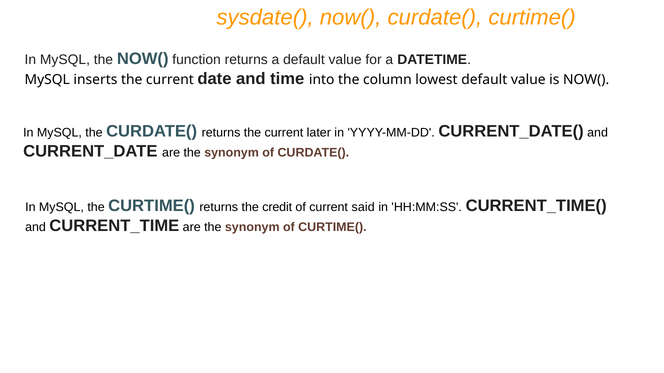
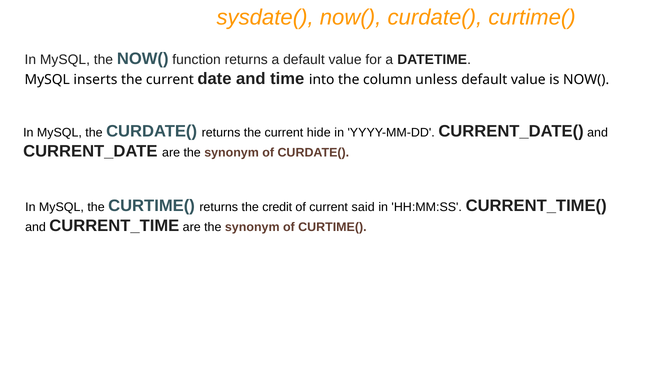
lowest: lowest -> unless (436, 80)
later: later -> hide (319, 133)
